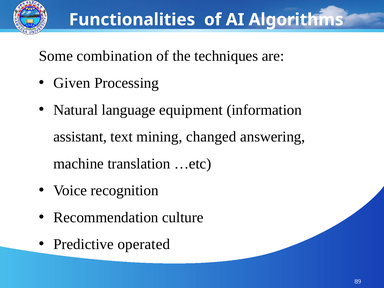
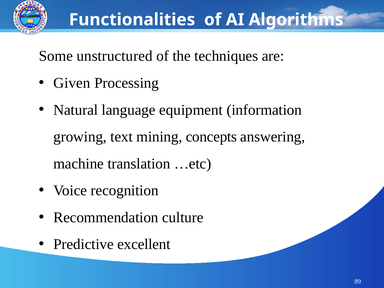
combination: combination -> unstructured (115, 56)
assistant: assistant -> growing (80, 137)
changed: changed -> concepts (211, 137)
operated: operated -> excellent (144, 244)
